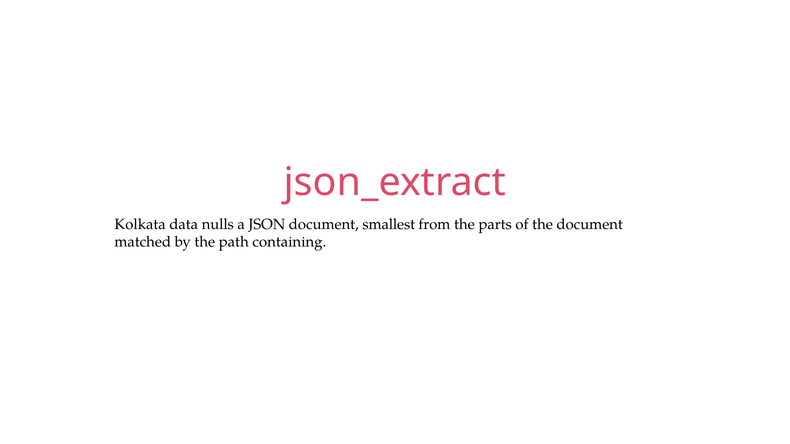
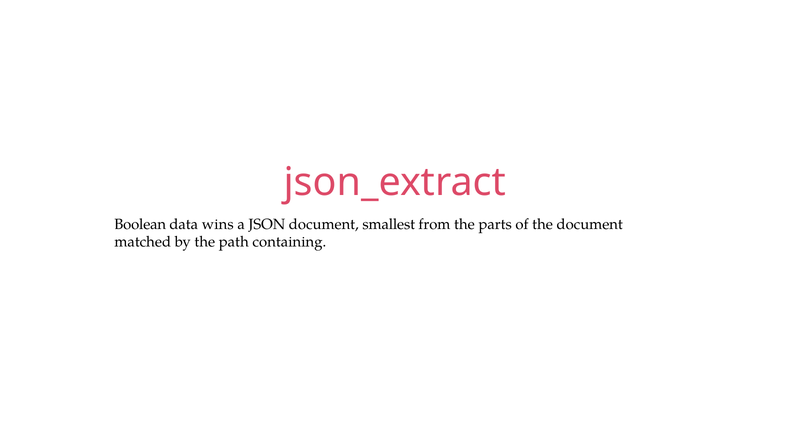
Kolkata: Kolkata -> Boolean (140, 224)
nulls: nulls -> wins (218, 224)
